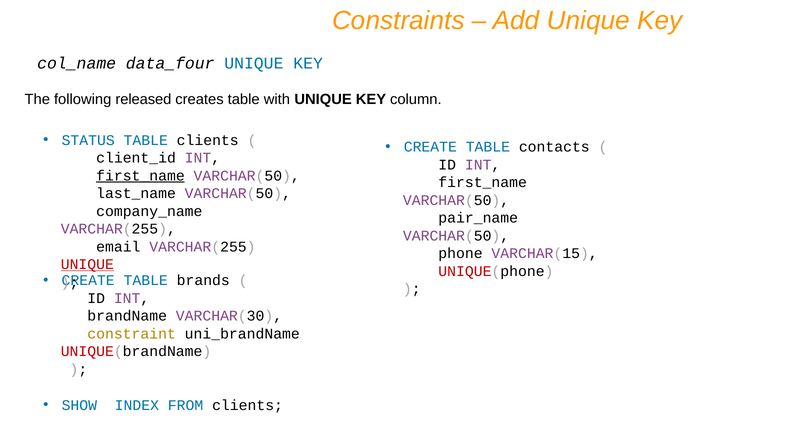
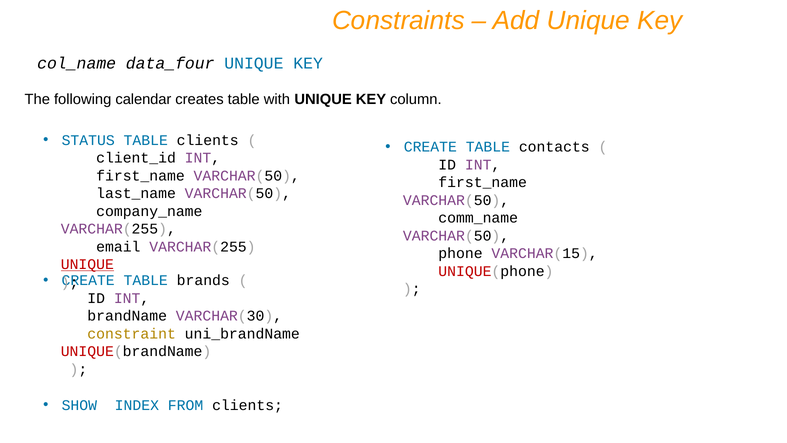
released: released -> calendar (143, 99)
first_name underline: present -> none (140, 176)
pair_name: pair_name -> comm_name (478, 218)
